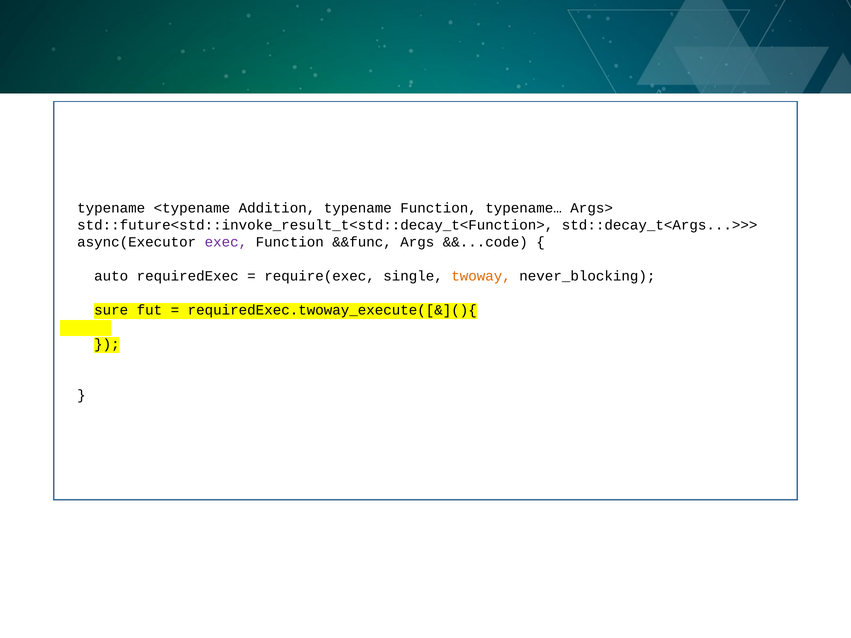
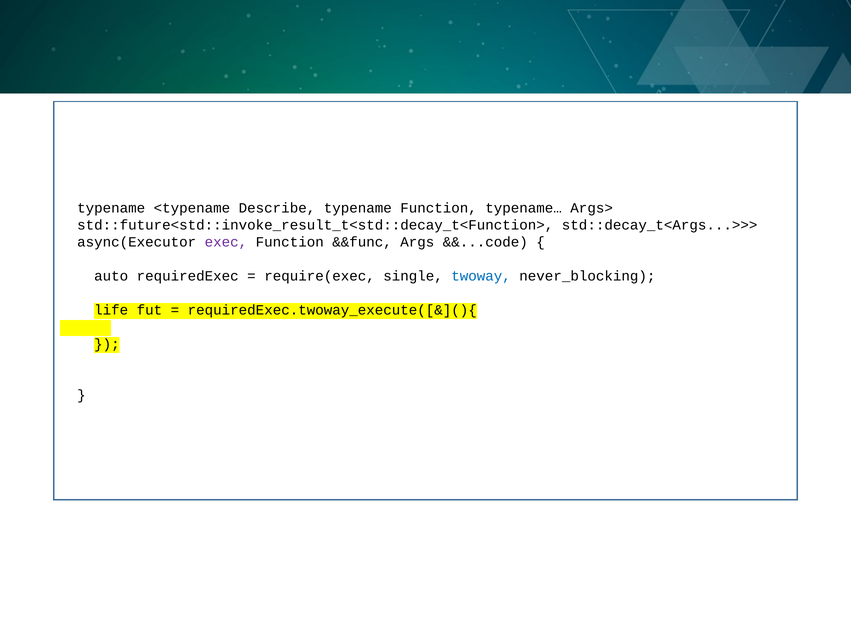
Addition: Addition -> Describe (277, 208)
twoway colour: orange -> blue (481, 276)
sure: sure -> life (111, 310)
